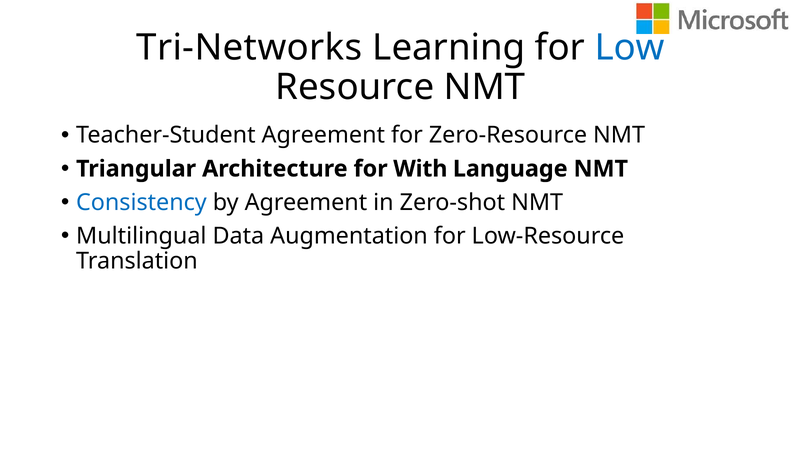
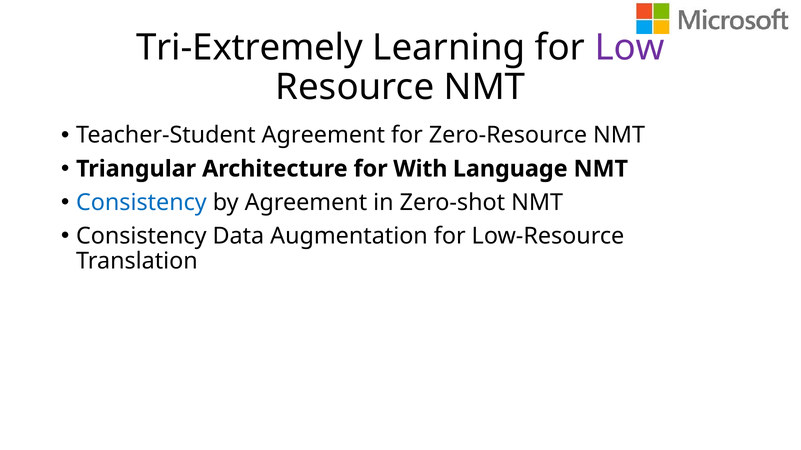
Tri-Networks: Tri-Networks -> Tri-Extremely (250, 47)
Low colour: blue -> purple (629, 47)
Multilingual: Multilingual -> Consistency (141, 236)
